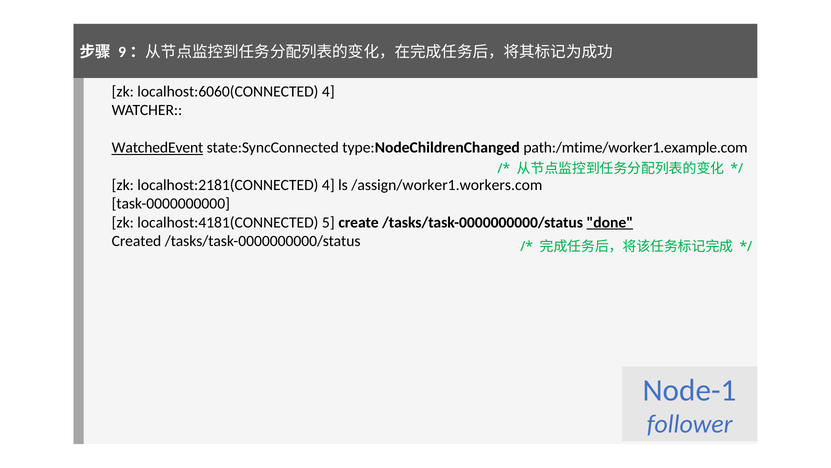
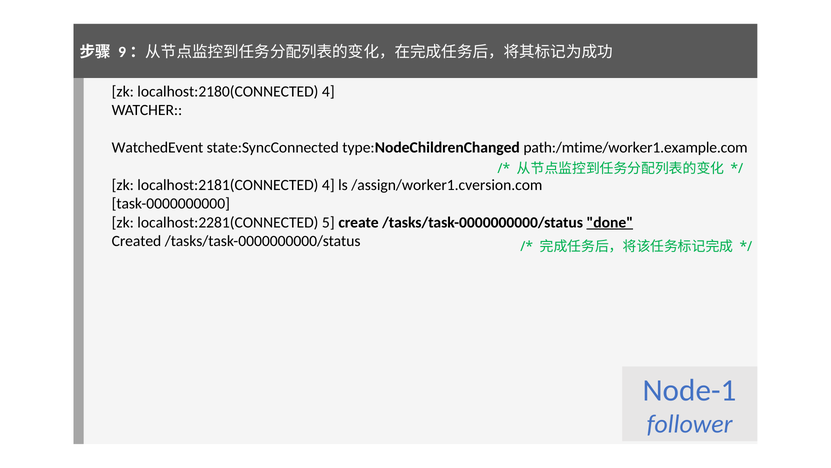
localhost:6060(CONNECTED: localhost:6060(CONNECTED -> localhost:2180(CONNECTED (228, 91)
WatchedEvent underline: present -> none (158, 147)
/assign/worker1.workers.com: /assign/worker1.workers.com -> /assign/worker1.cversion.com (447, 185)
localhost:4181(CONNECTED: localhost:4181(CONNECTED -> localhost:2281(CONNECTED (228, 222)
